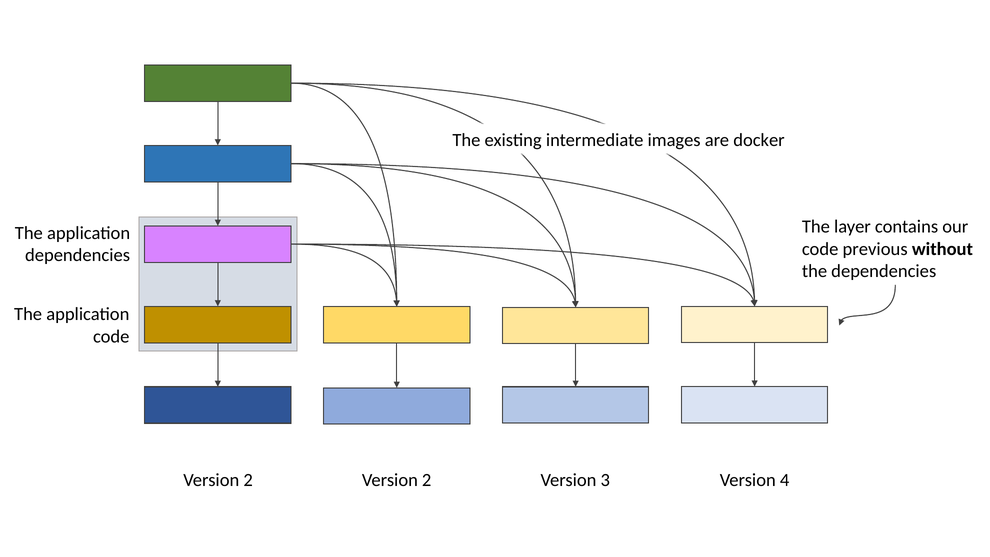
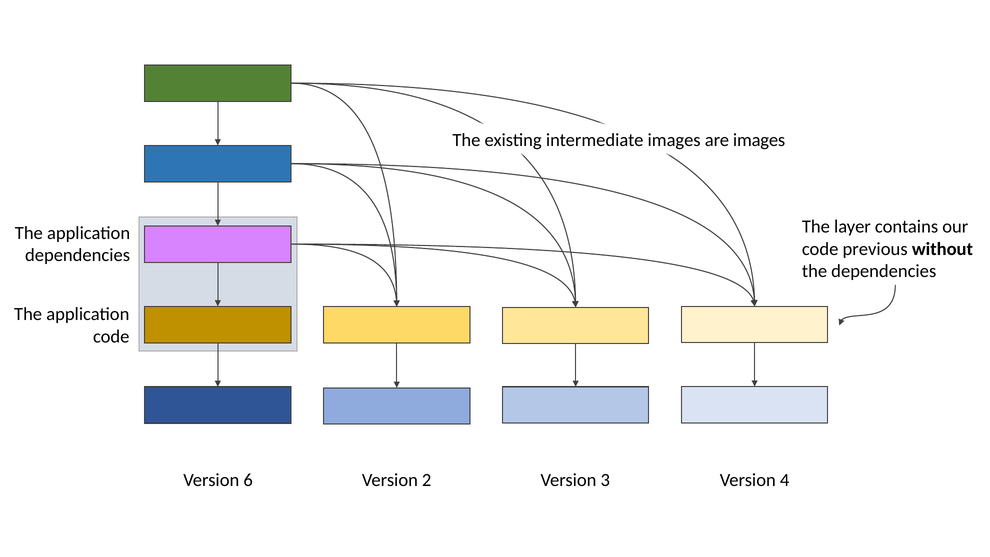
are docker: docker -> images (759, 140)
2: 2 -> 6 (248, 480)
